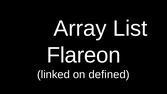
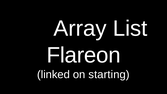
defined: defined -> starting (109, 74)
